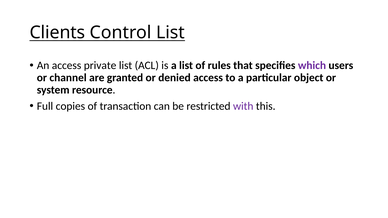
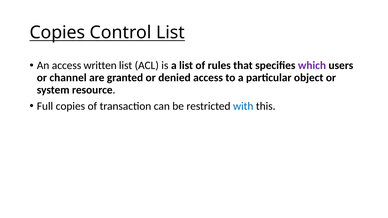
Clients: Clients -> Copies (57, 33)
private: private -> written (100, 66)
with colour: purple -> blue (243, 106)
